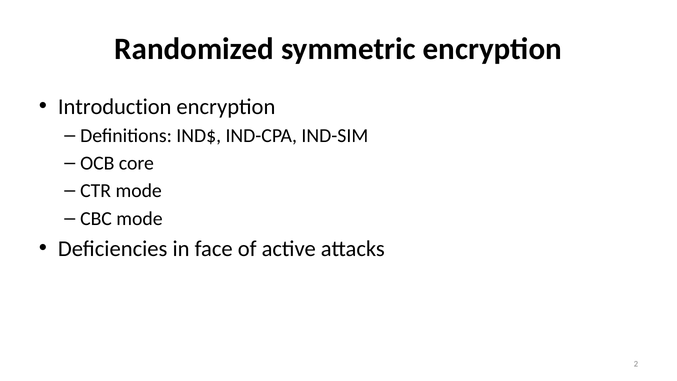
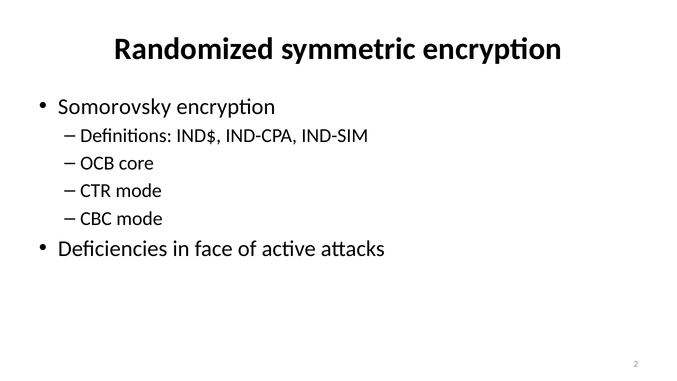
Introduction: Introduction -> Somorovsky (115, 107)
